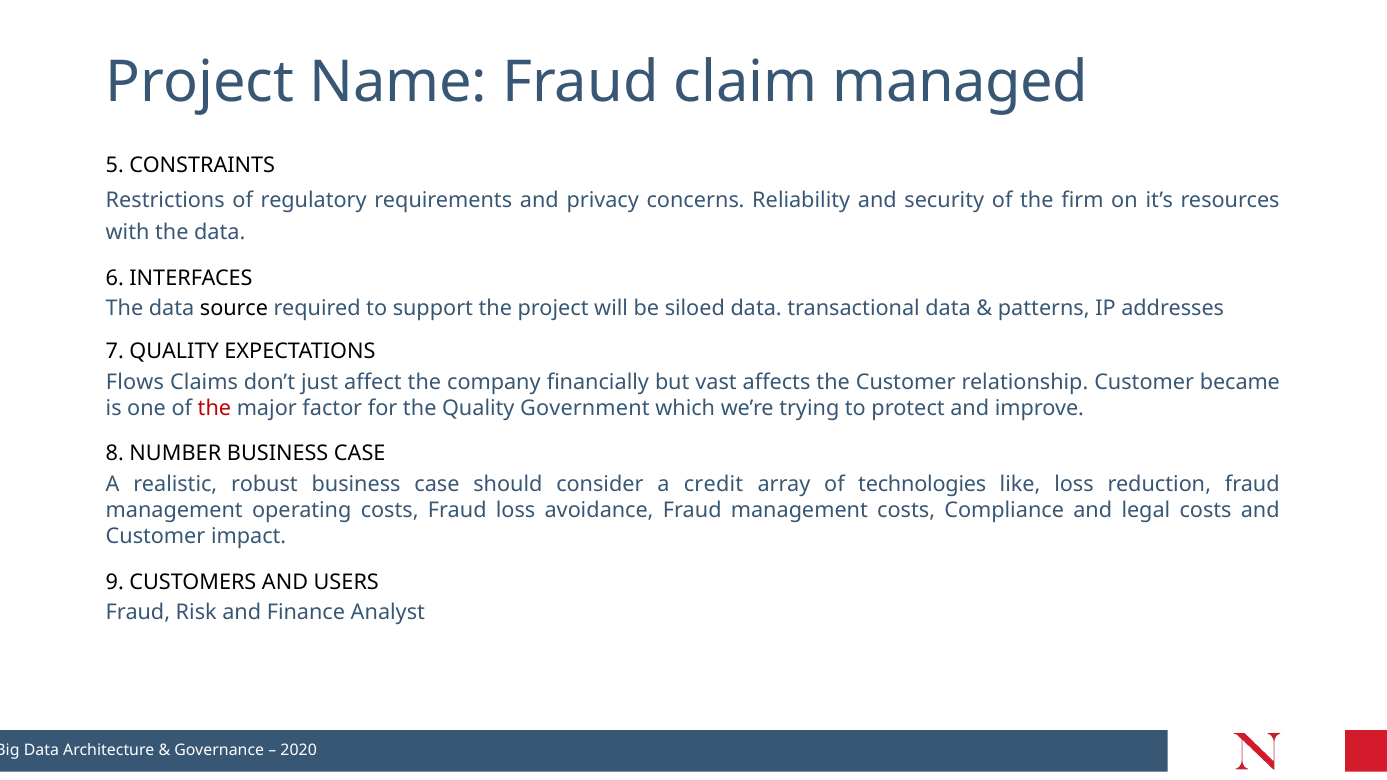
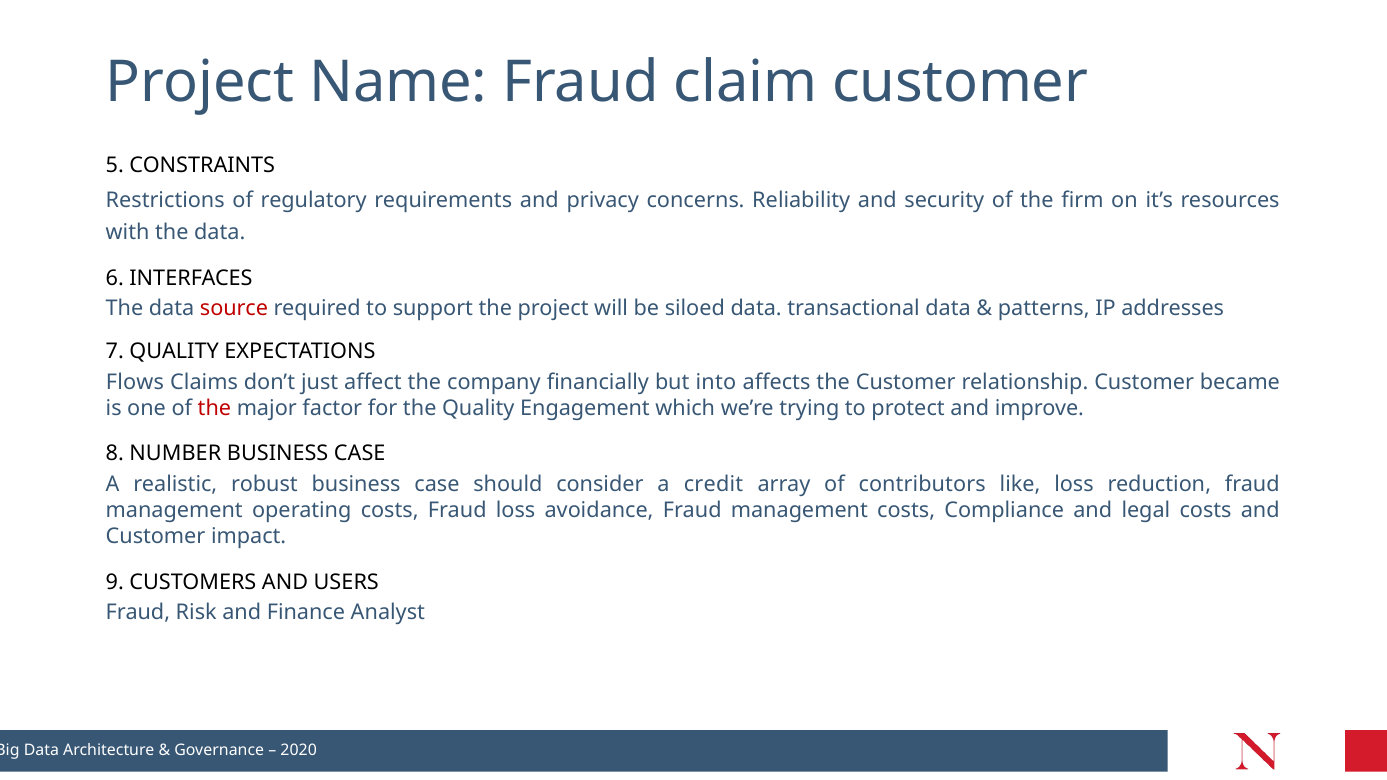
claim managed: managed -> customer (960, 83)
source colour: black -> red (234, 308)
vast: vast -> into (716, 382)
Government: Government -> Engagement (585, 408)
technologies: technologies -> contributors (922, 484)
